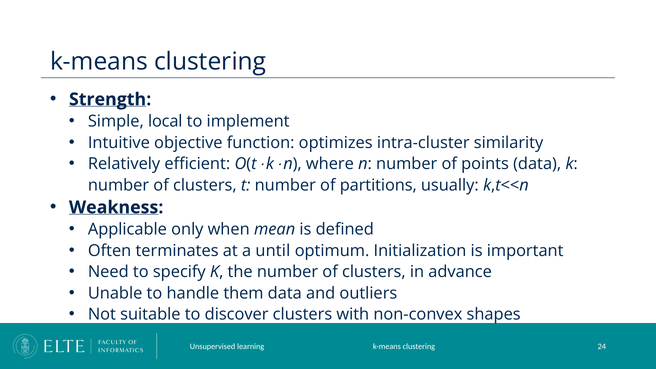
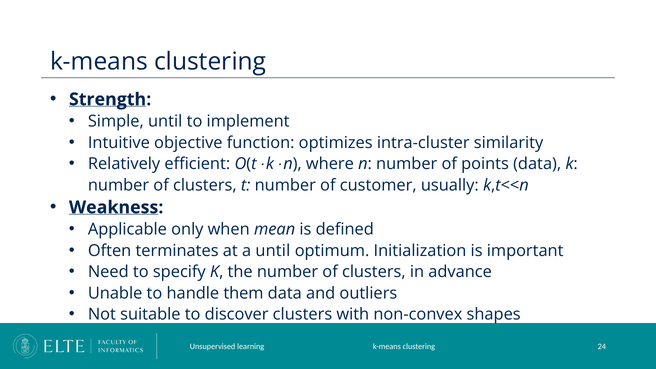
Simple local: local -> until (165, 121)
partitions: partitions -> customer (378, 185)
